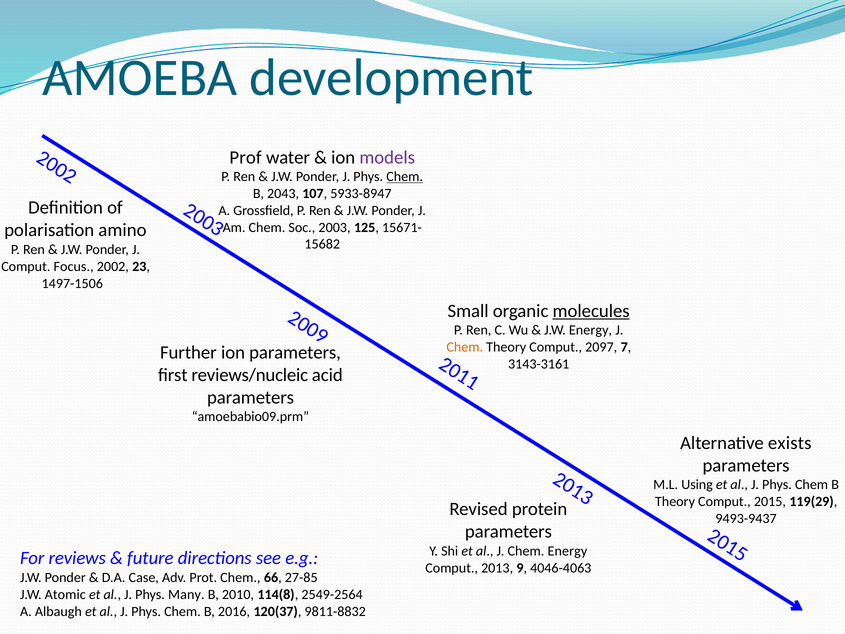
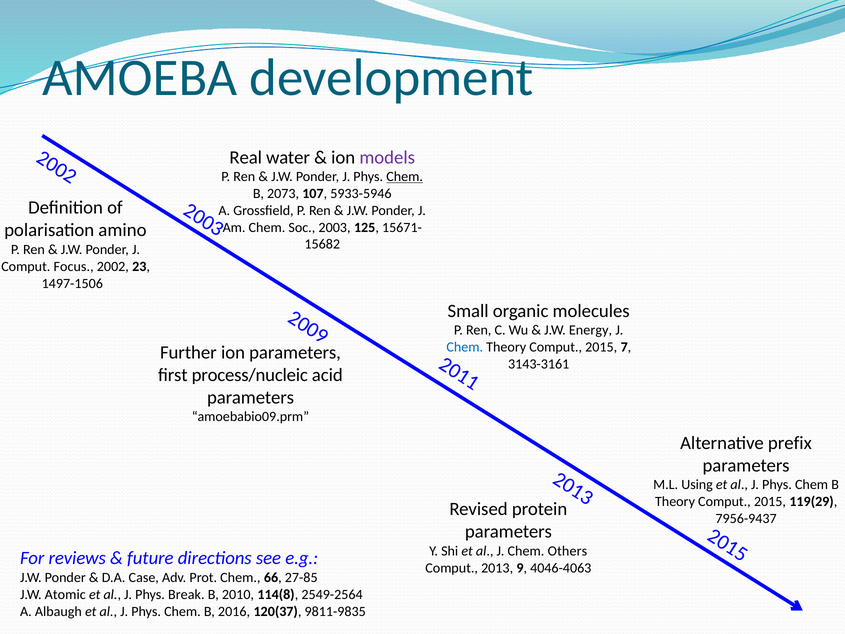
Prof: Prof -> Real (246, 157)
2043: 2043 -> 2073 (283, 194)
5933-8947: 5933-8947 -> 5933-5946 (361, 194)
molecules underline: present -> none (591, 311)
Chem colour: orange -> blue (465, 347)
2097: 2097 -> 2015 (601, 347)
reviews/nucleic: reviews/nucleic -> process/nucleic (250, 375)
exists: exists -> prefix (790, 443)
9493-9437: 9493-9437 -> 7956-9437 (746, 518)
Chem Energy: Energy -> Others (567, 551)
Many: Many -> Break (186, 594)
9811-8832: 9811-8832 -> 9811-9835 (335, 611)
